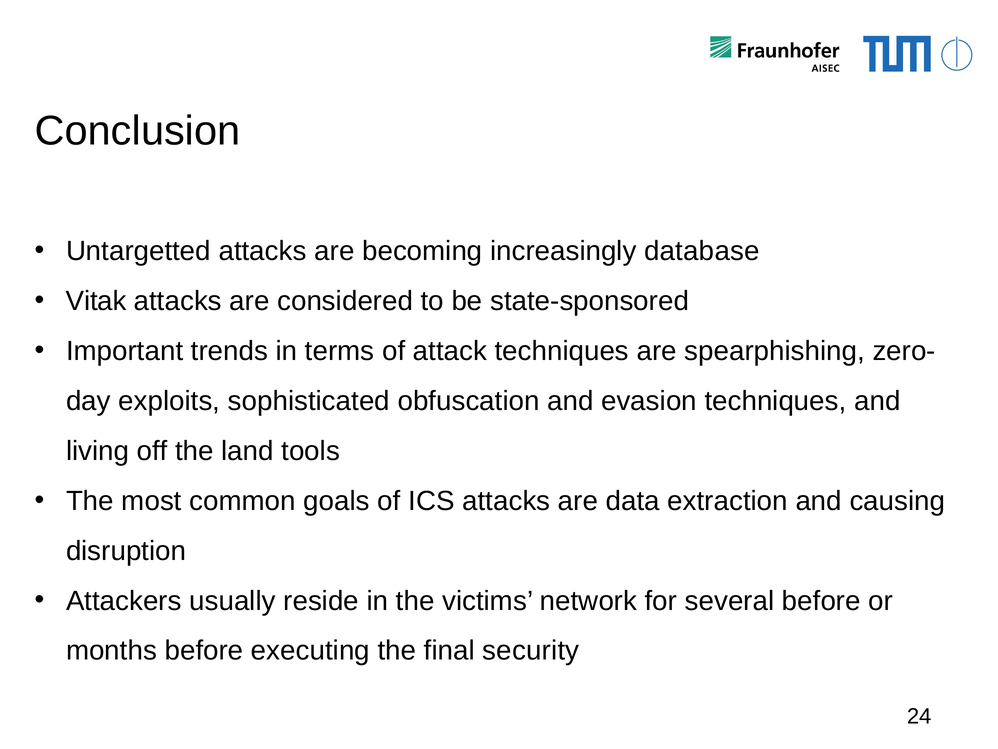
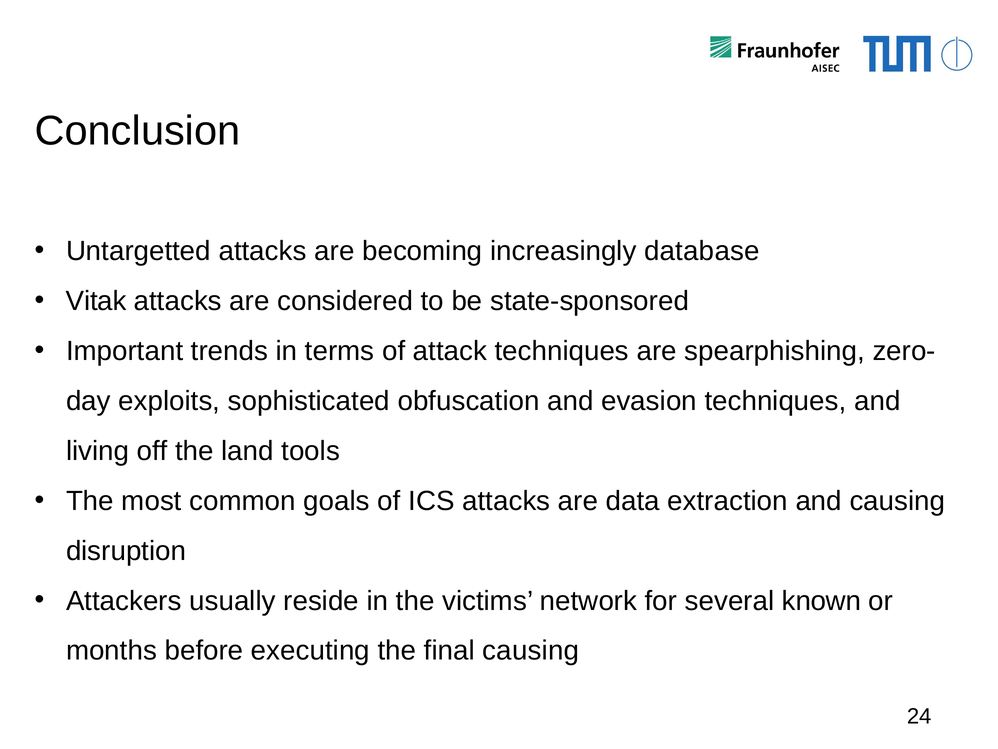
several before: before -> known (821, 600)
final security: security -> causing (531, 650)
